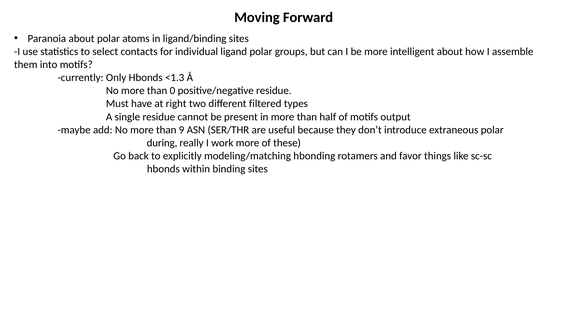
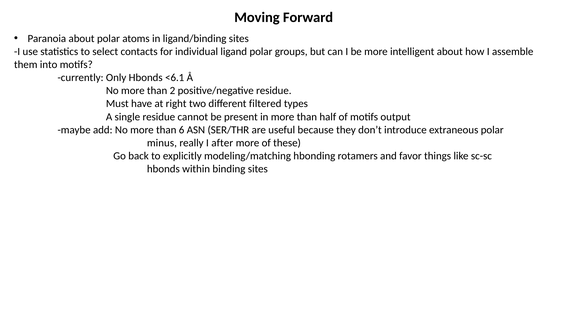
<1.3: <1.3 -> <6.1 (175, 78)
0: 0 -> 2 (172, 91)
9: 9 -> 6 (182, 130)
during: during -> minus (162, 143)
work: work -> after (222, 143)
